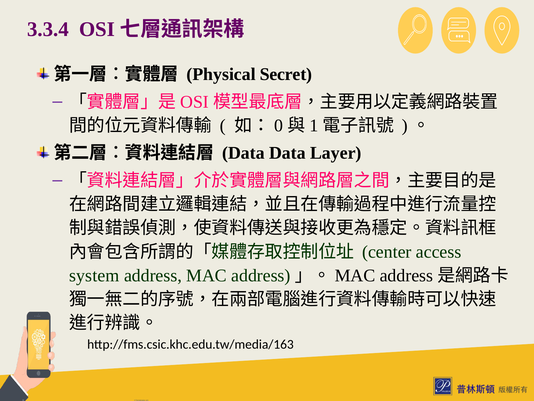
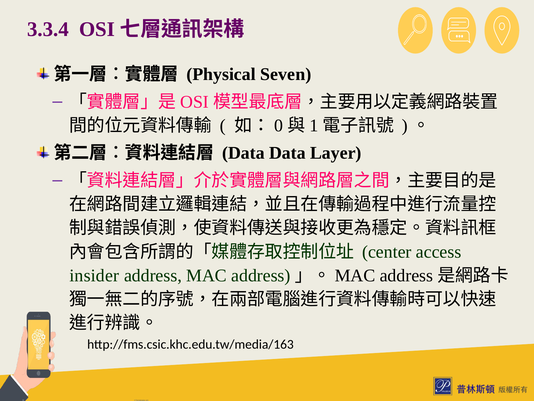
Secret: Secret -> Seven (286, 74)
system: system -> insider (94, 275)
